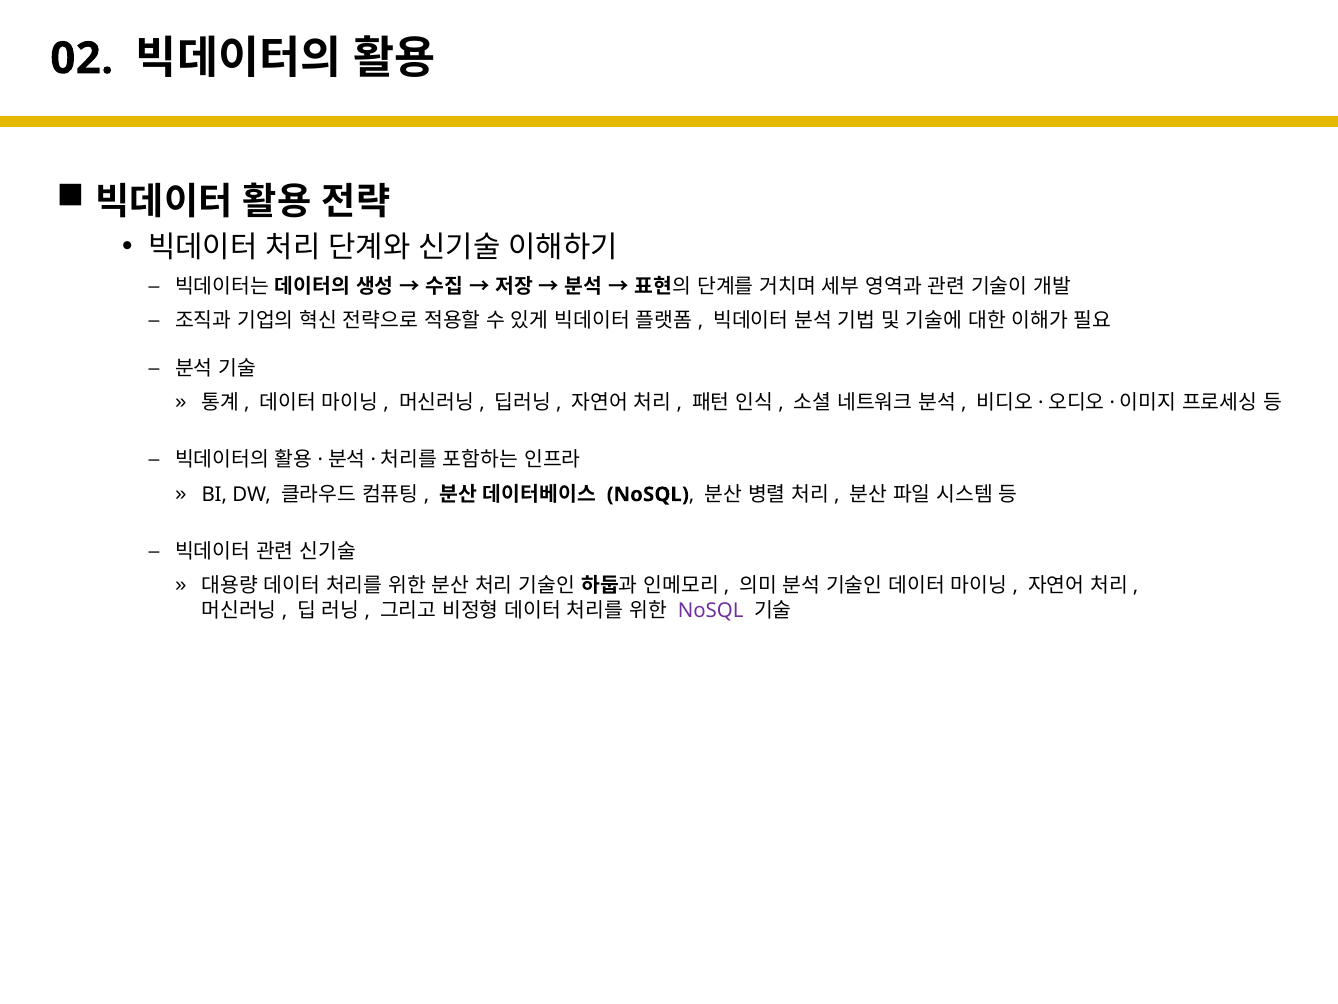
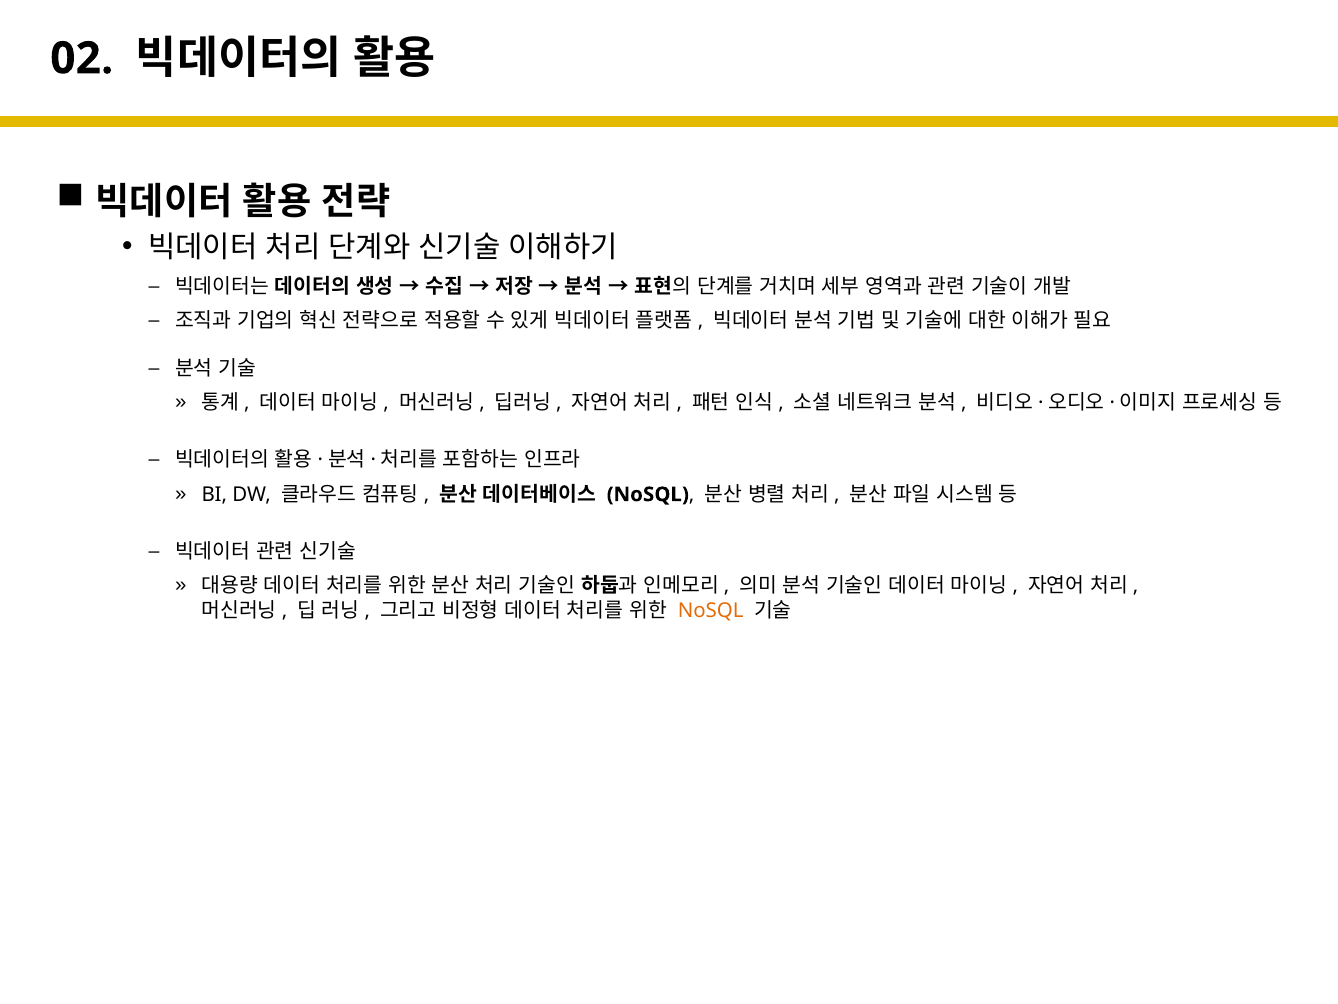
NoSQL colour: purple -> orange (711, 610)
